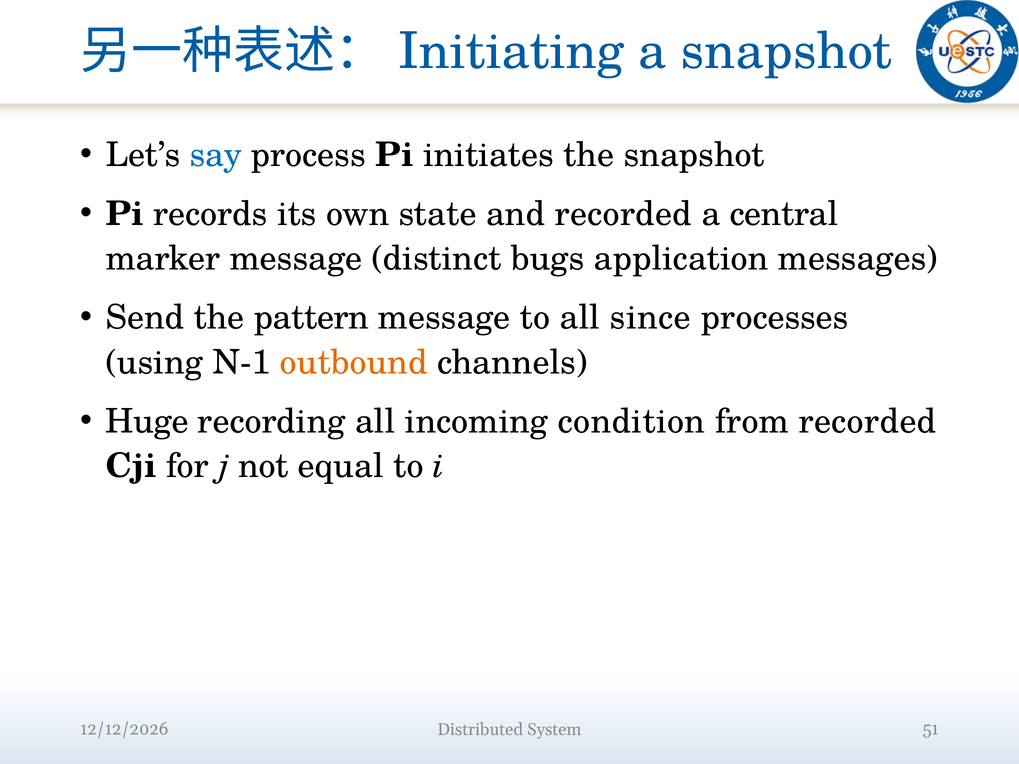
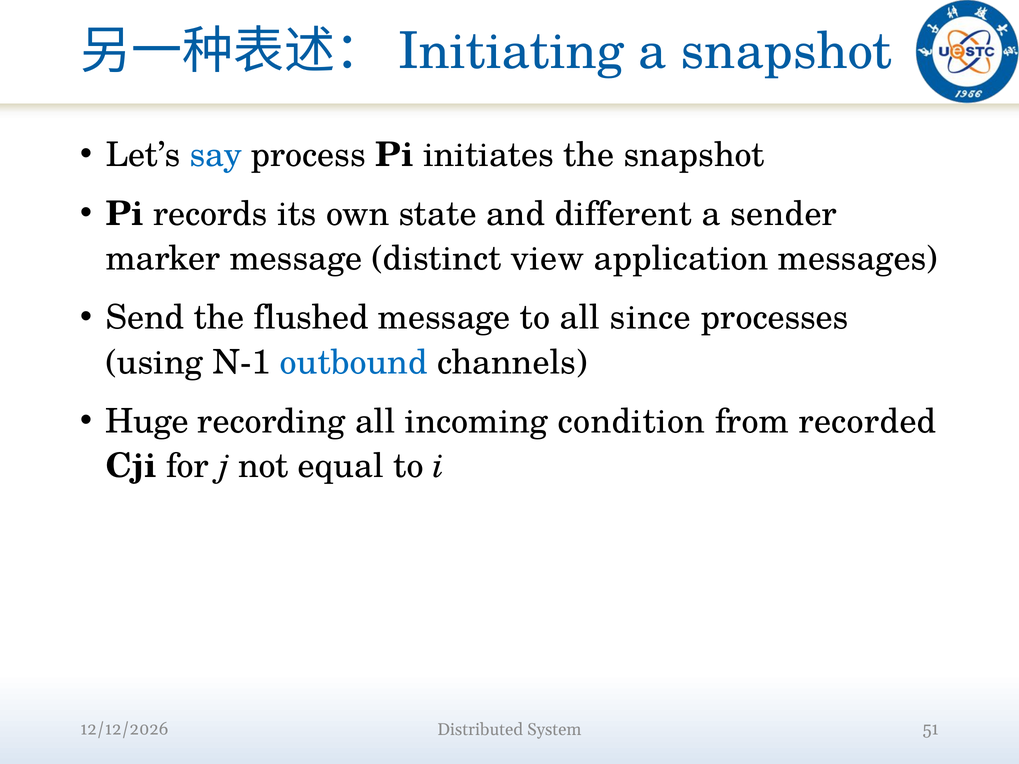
and recorded: recorded -> different (623, 214)
central: central -> sender (784, 214)
bugs: bugs -> view (547, 259)
pattern: pattern -> flushed (311, 318)
outbound colour: orange -> blue (354, 363)
